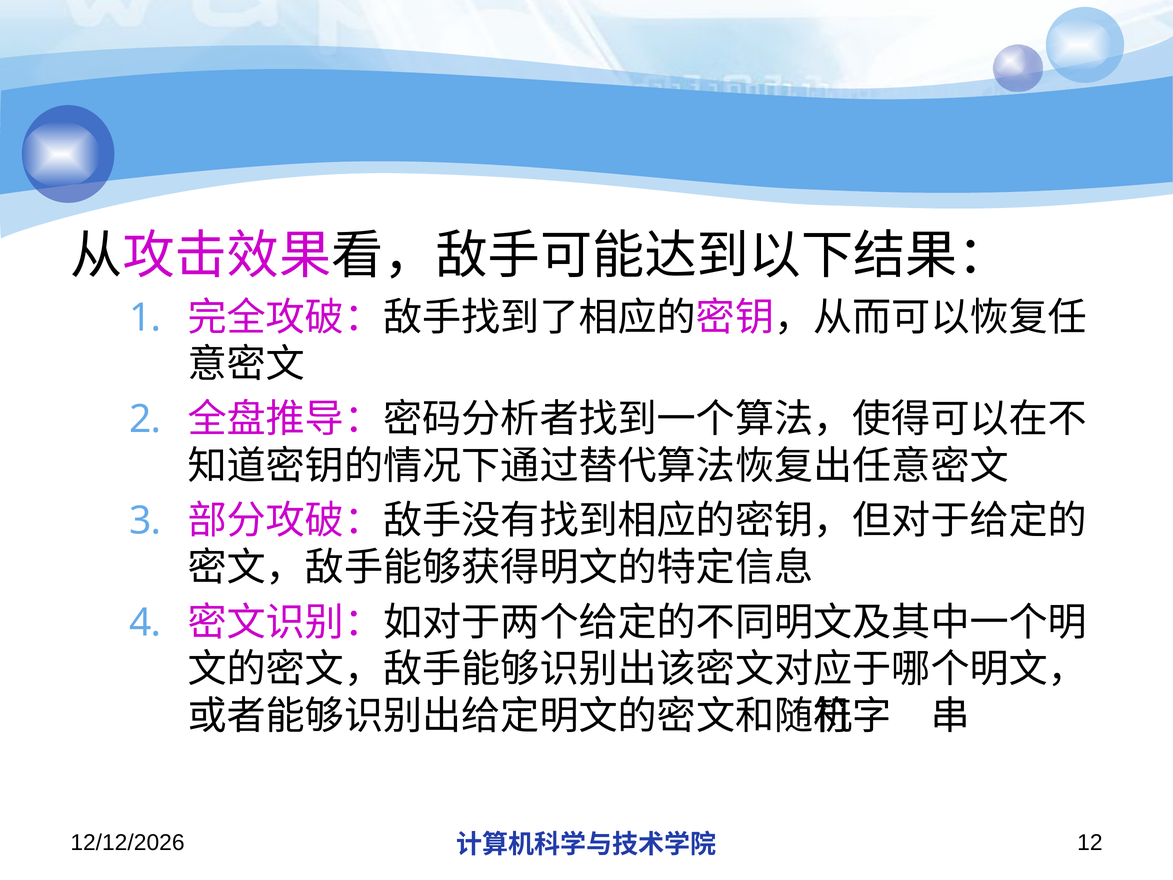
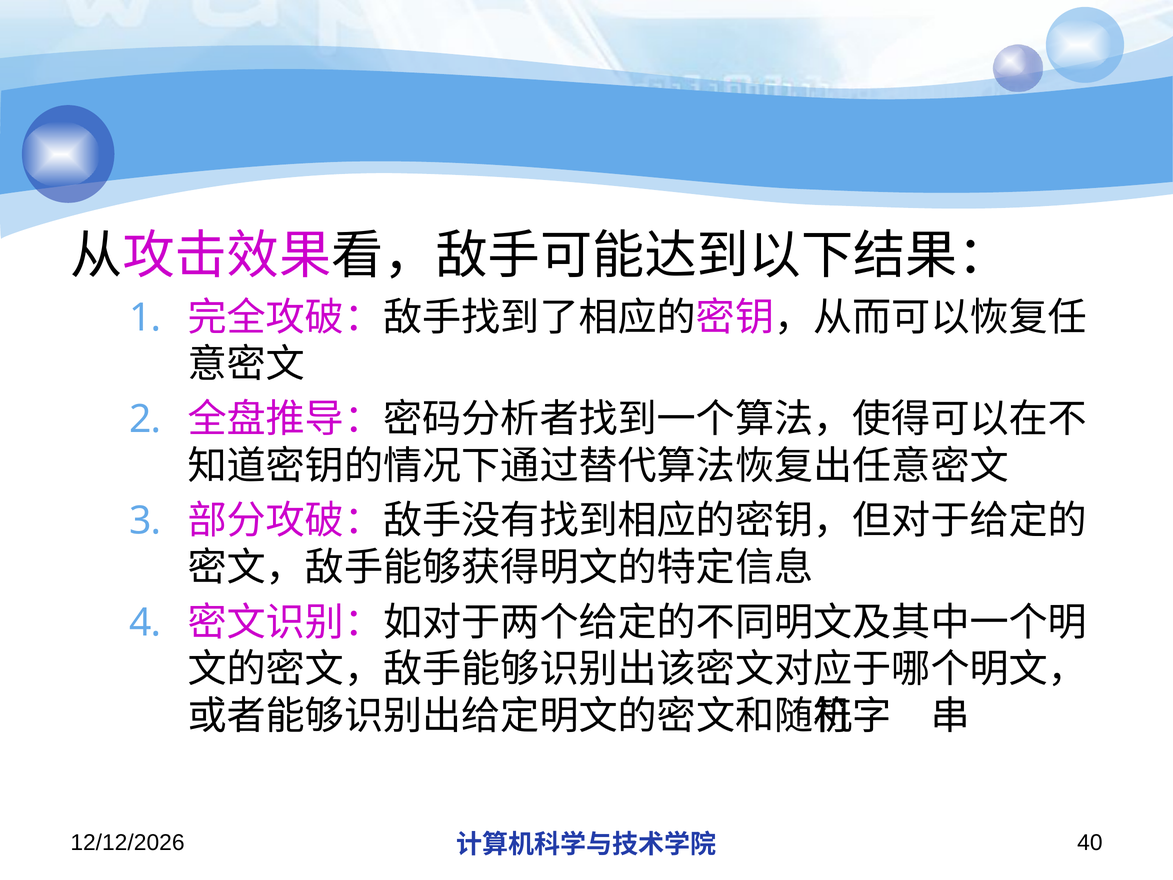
12: 12 -> 40 (1090, 842)
